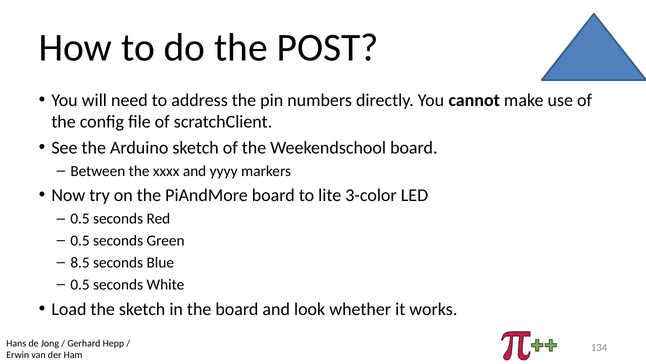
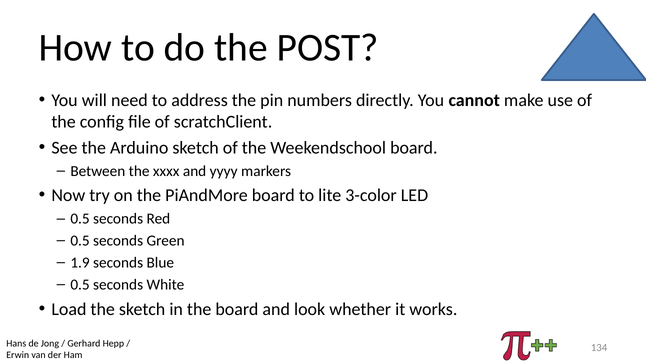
8.5: 8.5 -> 1.9 (80, 262)
